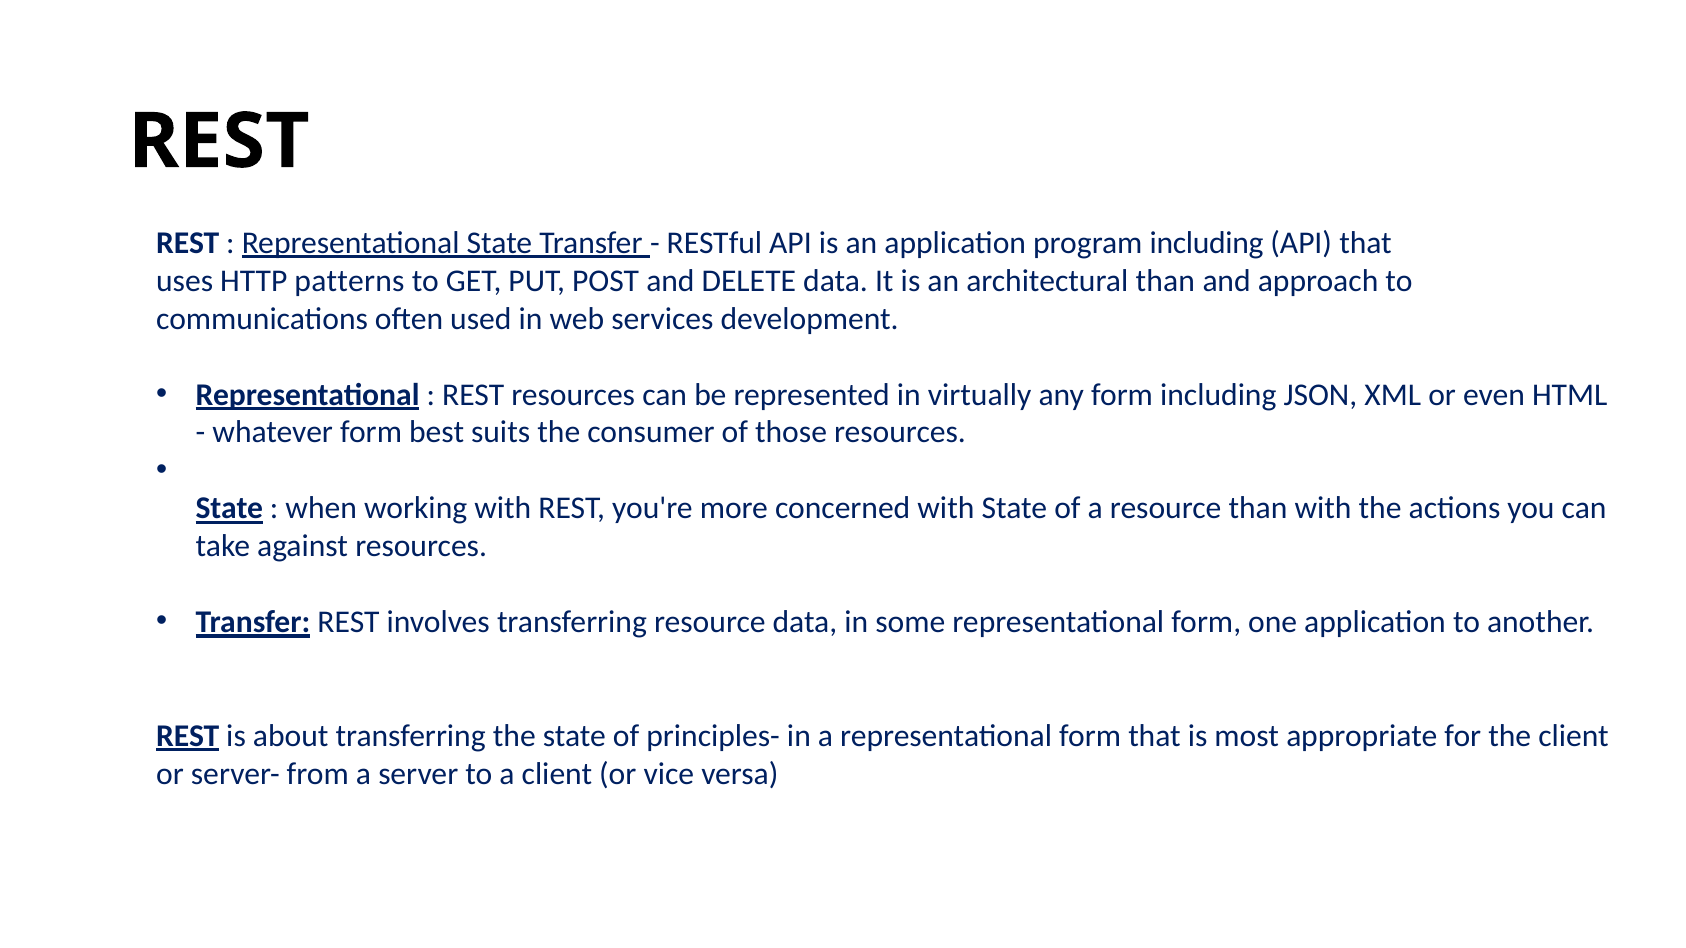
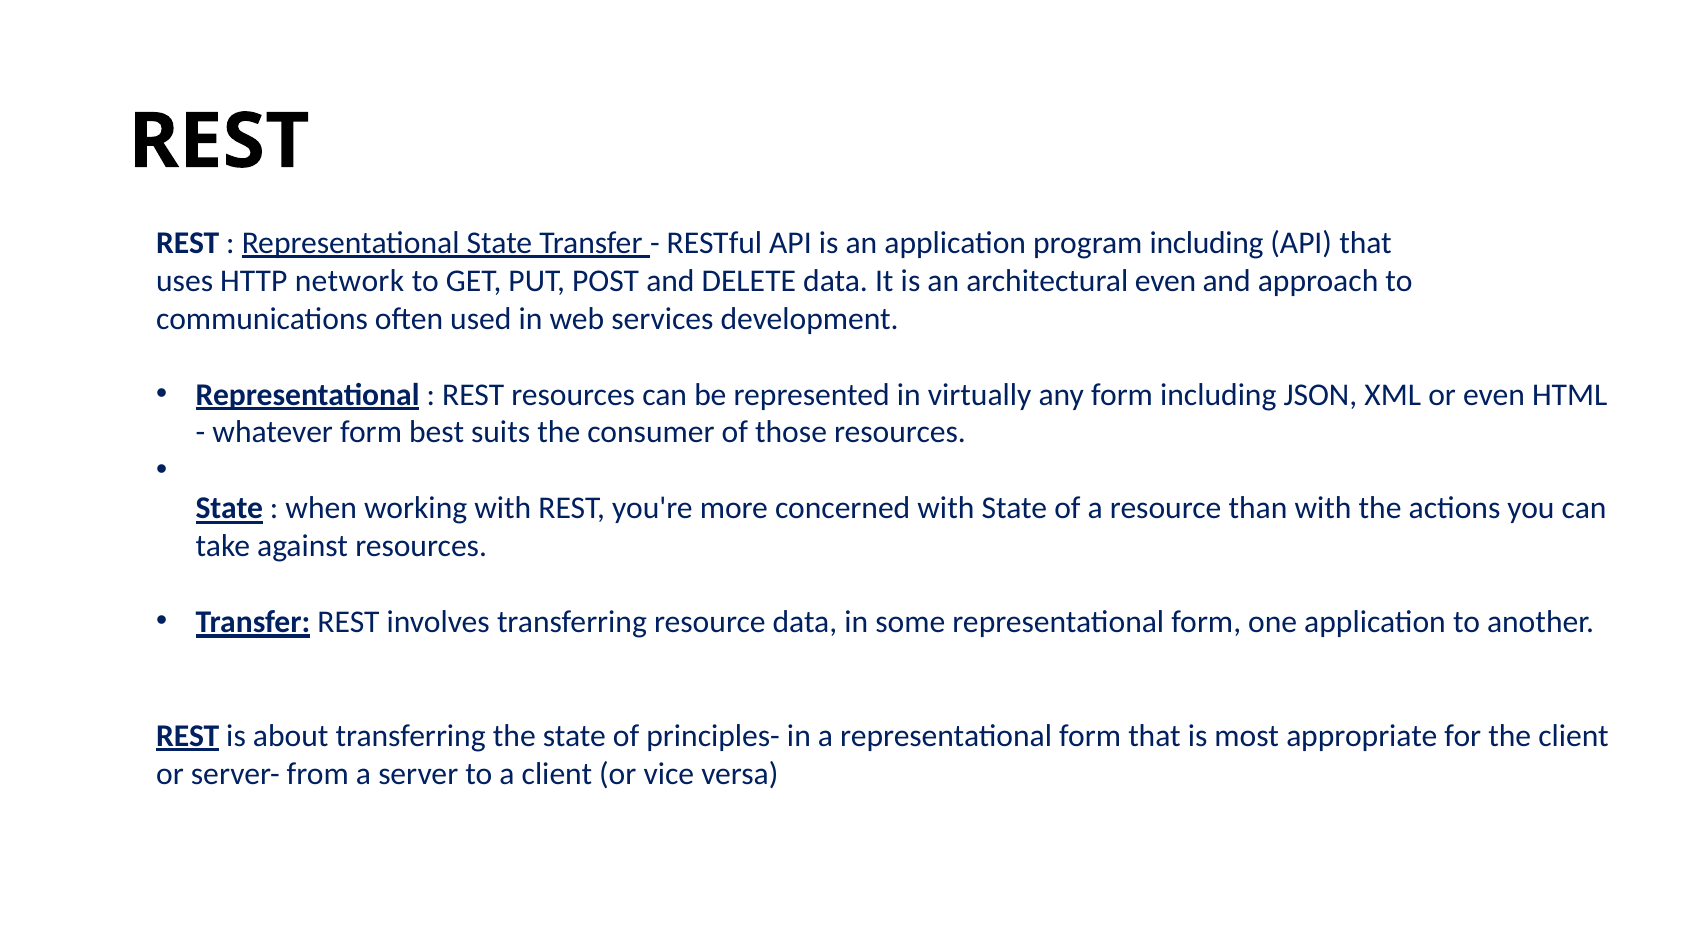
patterns: patterns -> network (349, 281)
architectural than: than -> even (1166, 281)
